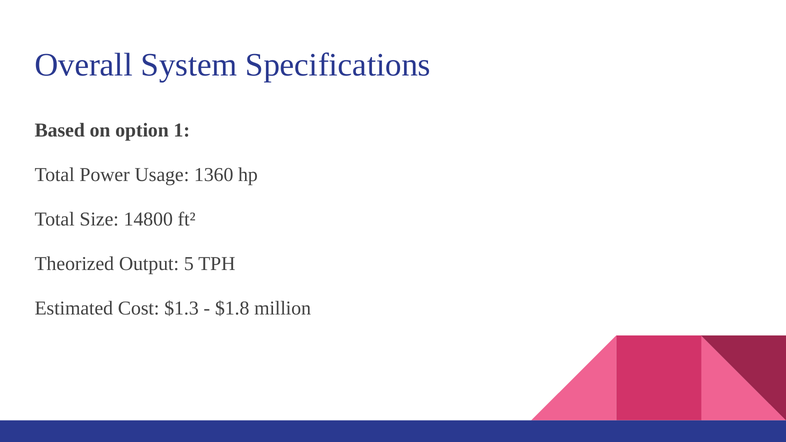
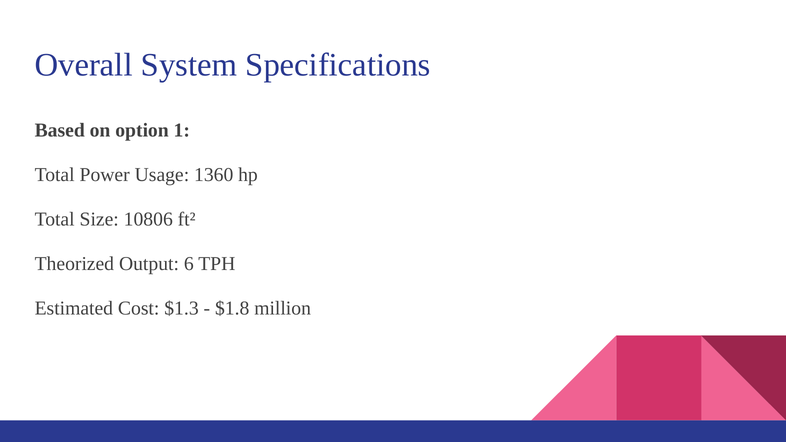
14800: 14800 -> 10806 (148, 219)
5: 5 -> 6 (189, 264)
